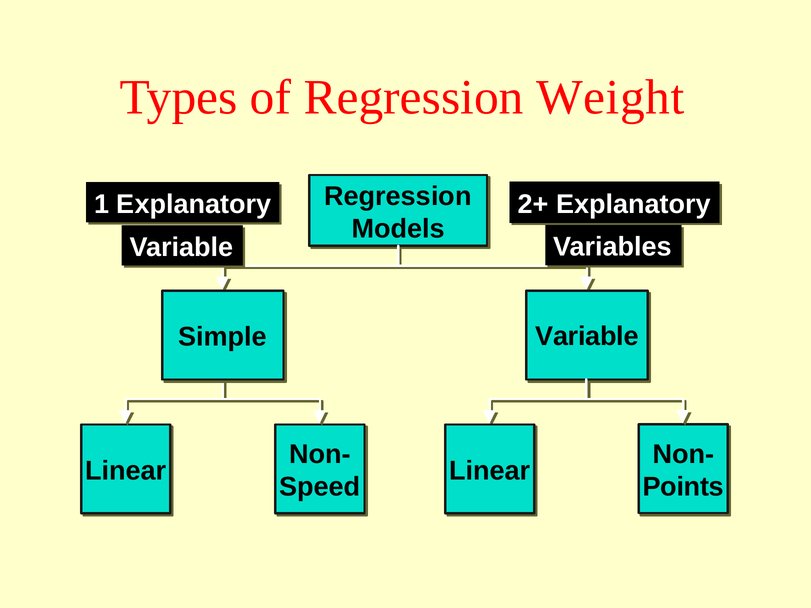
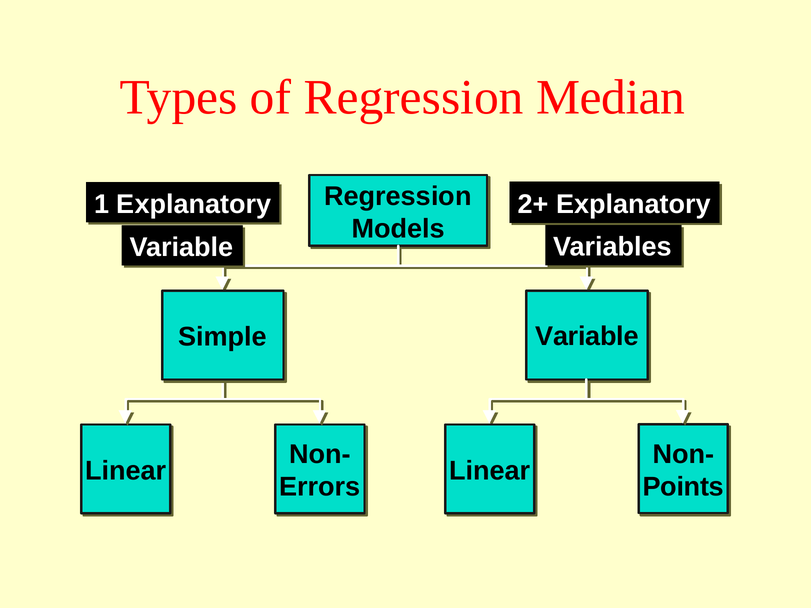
Weight: Weight -> Median (611, 97)
Speed: Speed -> Errors (320, 487)
